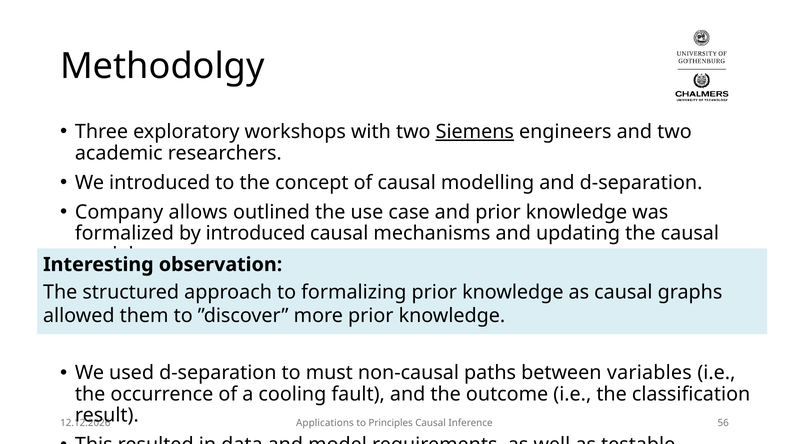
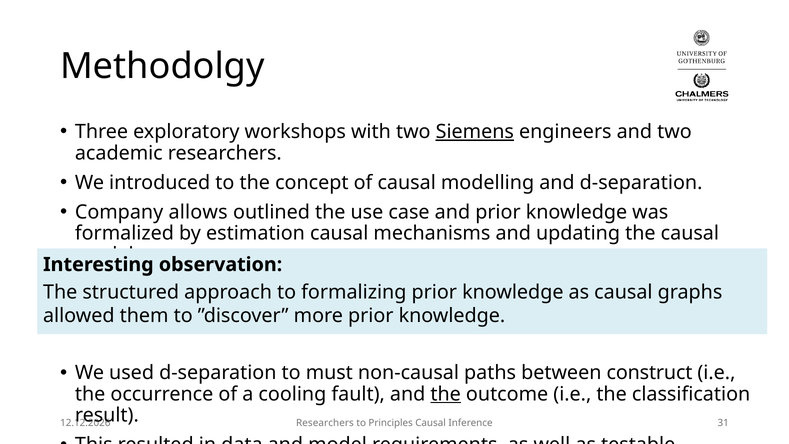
by introduced: introduced -> estimation (255, 233)
variables: variables -> construct (650, 373)
the underline: none -> present (446, 394)
Applications: Applications -> Researchers (325, 423)
56: 56 -> 31 (723, 423)
